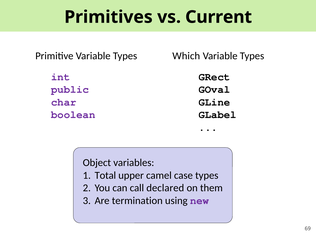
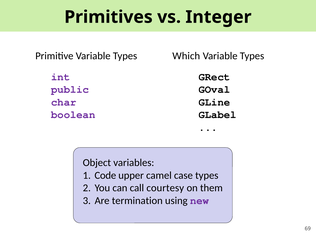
Current: Current -> Integer (218, 17)
Total: Total -> Code (105, 175)
declared: declared -> courtesy (165, 188)
